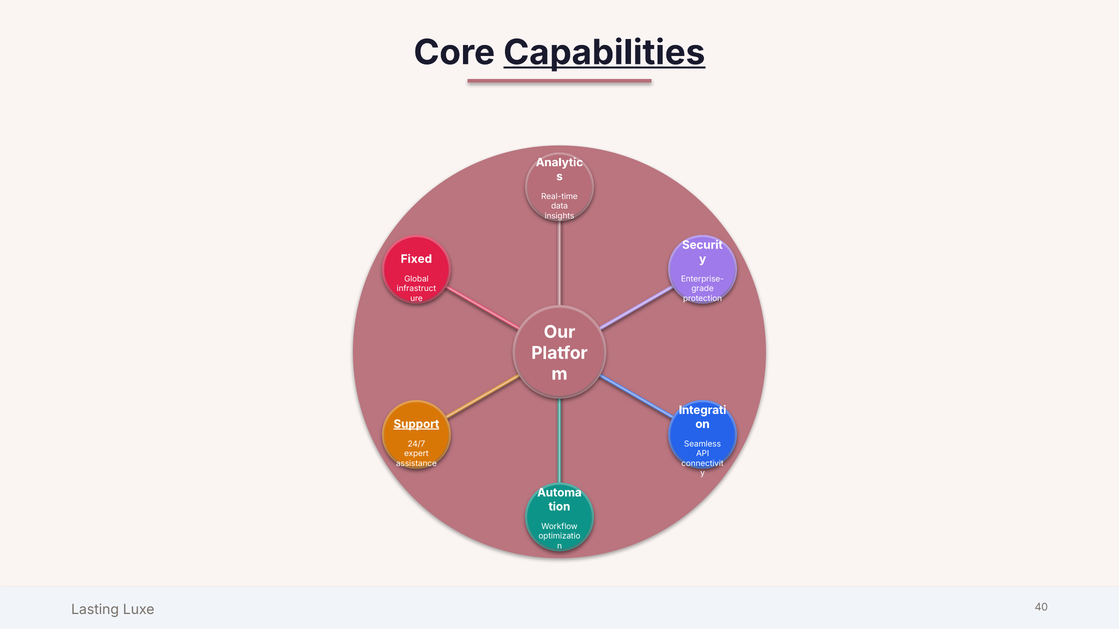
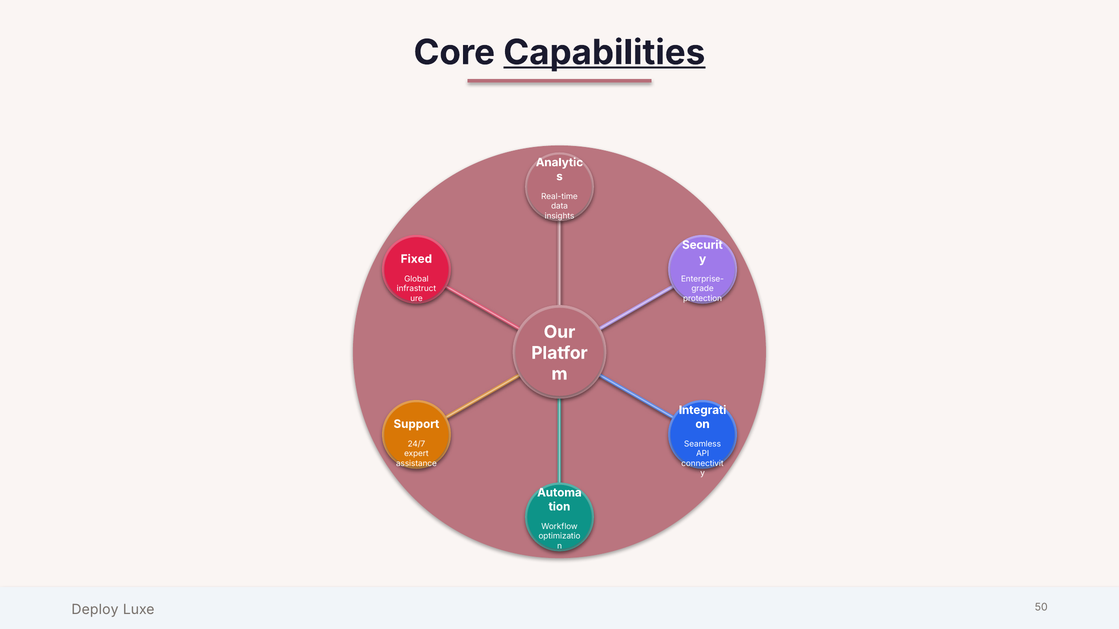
Support underline: present -> none (416, 424)
Lasting: Lasting -> Deploy (95, 610)
40: 40 -> 50 (1041, 608)
